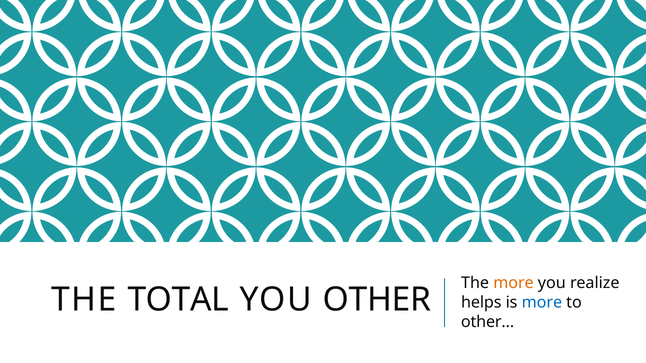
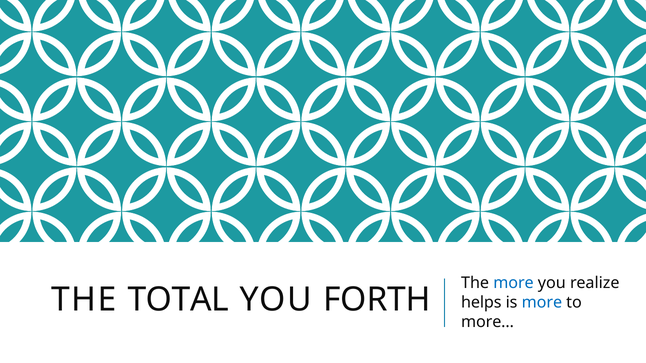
more colour: orange -> blue (514, 283)
OTHER: OTHER -> FORTH (377, 300)
other…: other… -> more… (488, 322)
